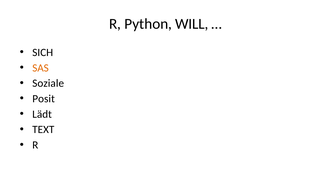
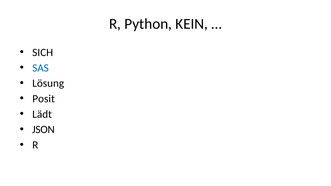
WILL: WILL -> KEIN (192, 24)
SAS colour: orange -> blue (41, 68)
Soziale: Soziale -> Lösung (48, 83)
TEXT: TEXT -> JSON (43, 130)
